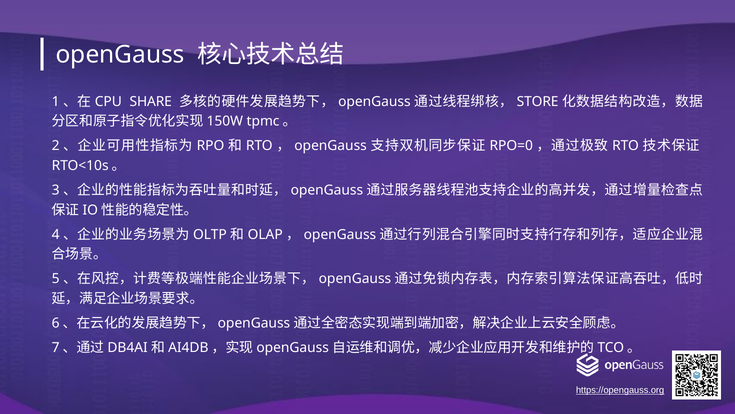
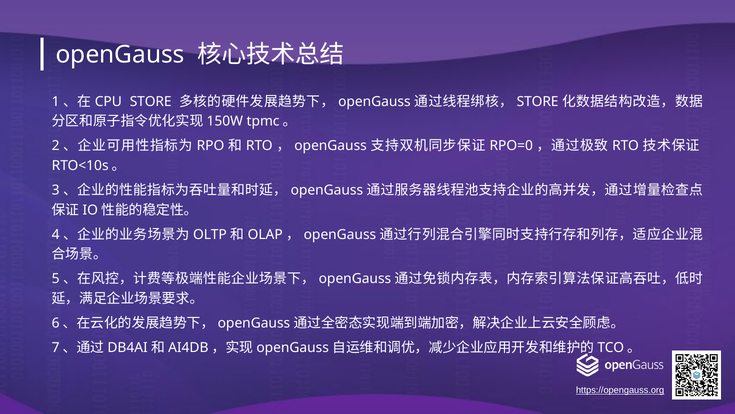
SHARE: SHARE -> STORE (151, 101)
